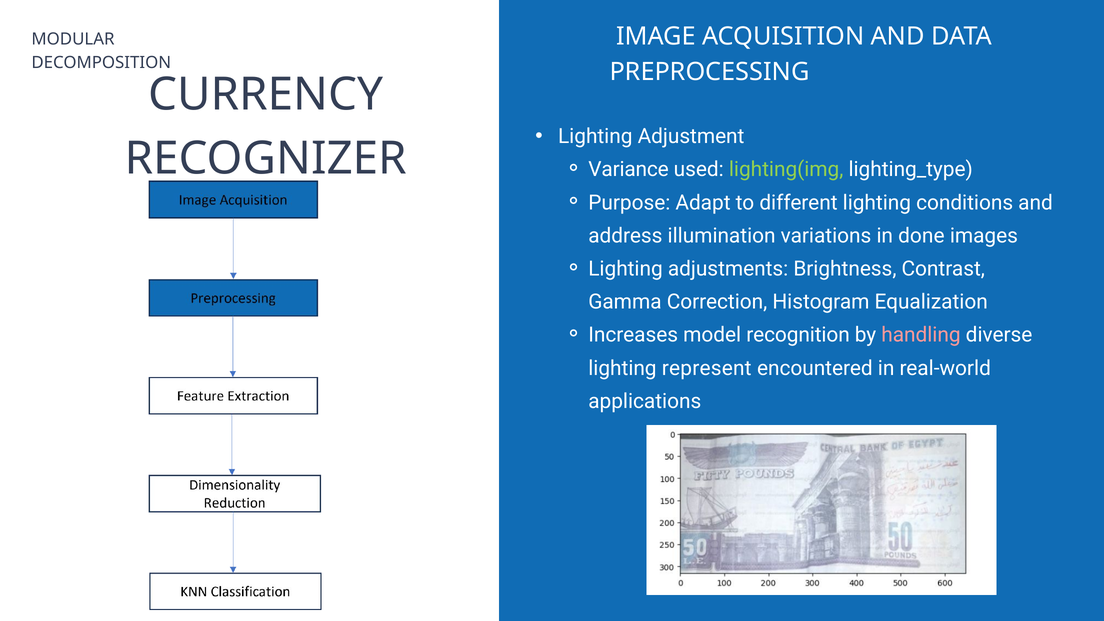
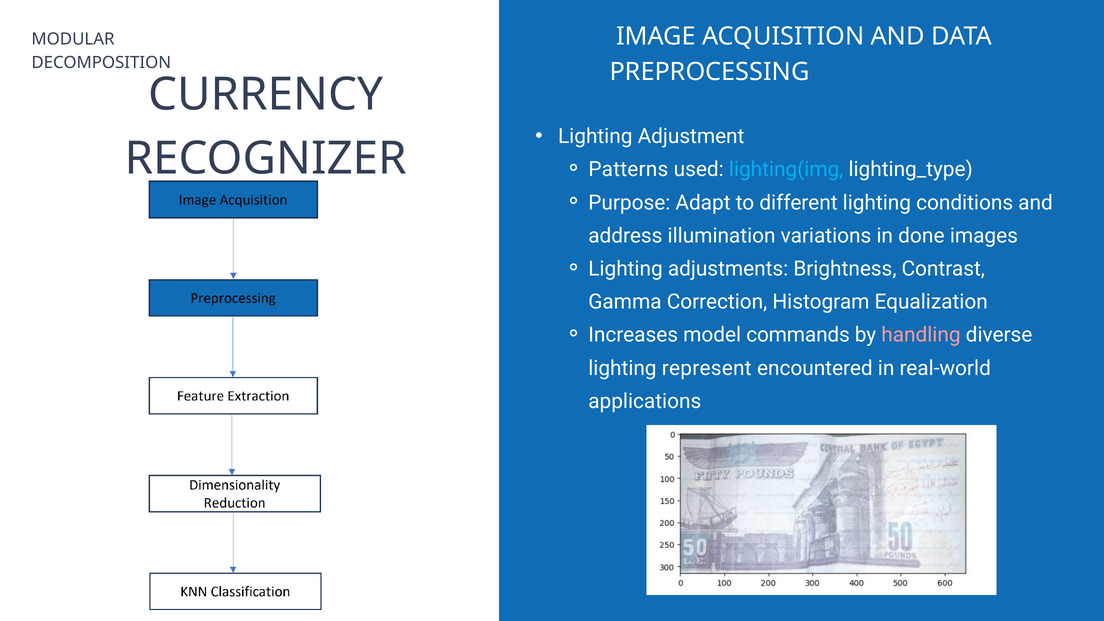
Variance: Variance -> Patterns (628, 170)
lighting(img colour: light green -> light blue (786, 170)
recognition: recognition -> commands (798, 335)
